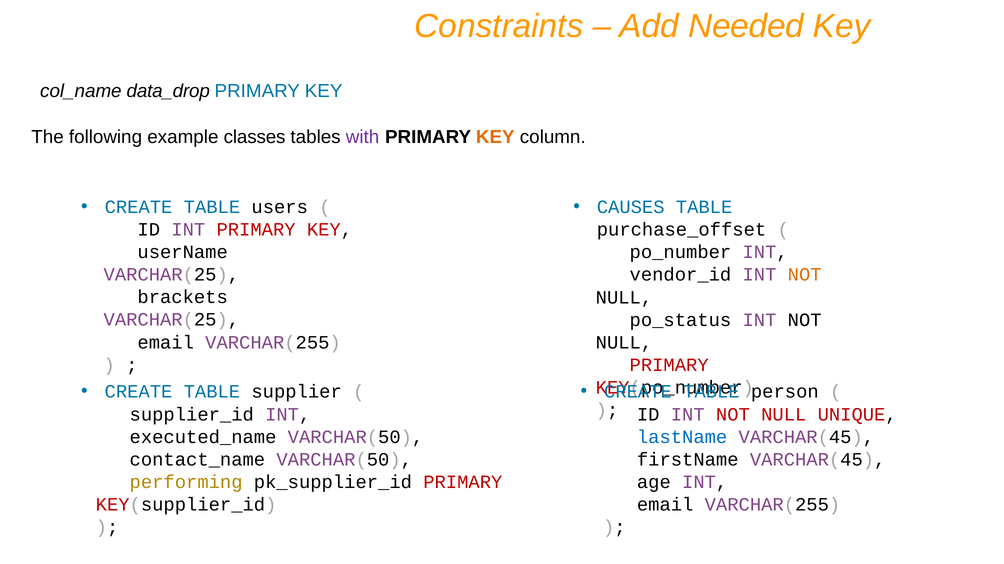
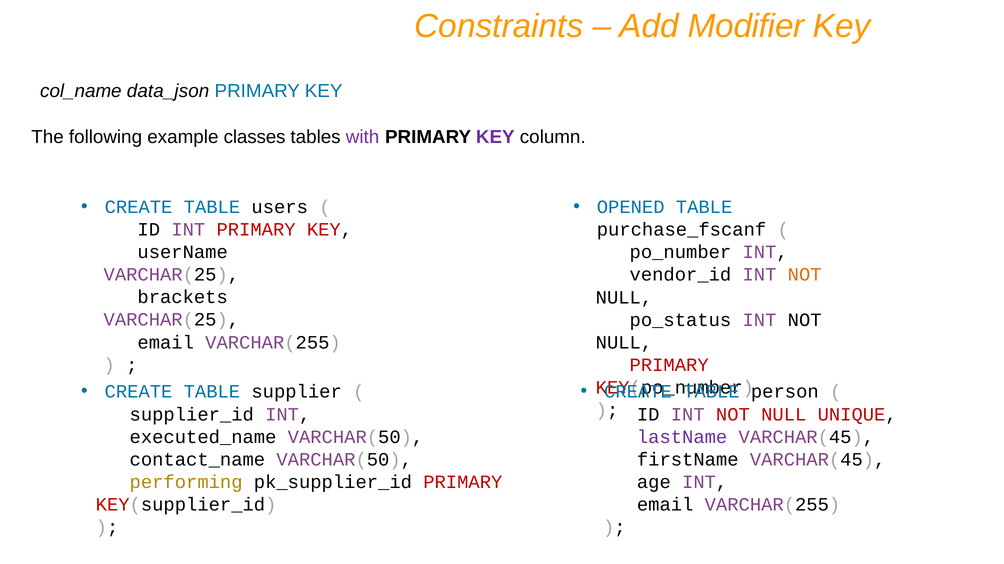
Needed: Needed -> Modifier (746, 26)
data_drop: data_drop -> data_json (168, 91)
KEY colour: orange -> purple (495, 137)
CAUSES: CAUSES -> OPENED (631, 207)
purchase_offset: purchase_offset -> purchase_fscanf (682, 230)
lastName colour: blue -> purple (682, 437)
